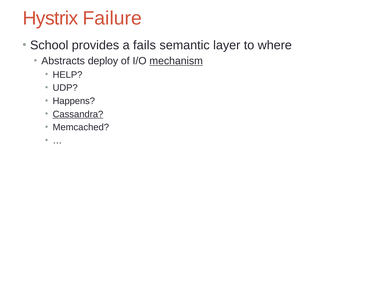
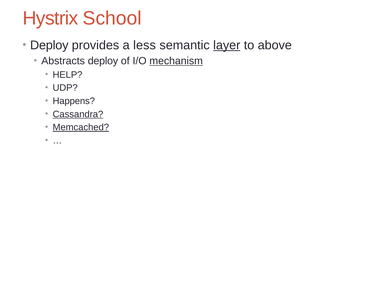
Failure: Failure -> School (112, 18)
School: School -> Deploy (49, 45)
fails: fails -> less (145, 45)
layer underline: none -> present (227, 45)
where: where -> above (275, 45)
Memcached underline: none -> present (81, 127)
